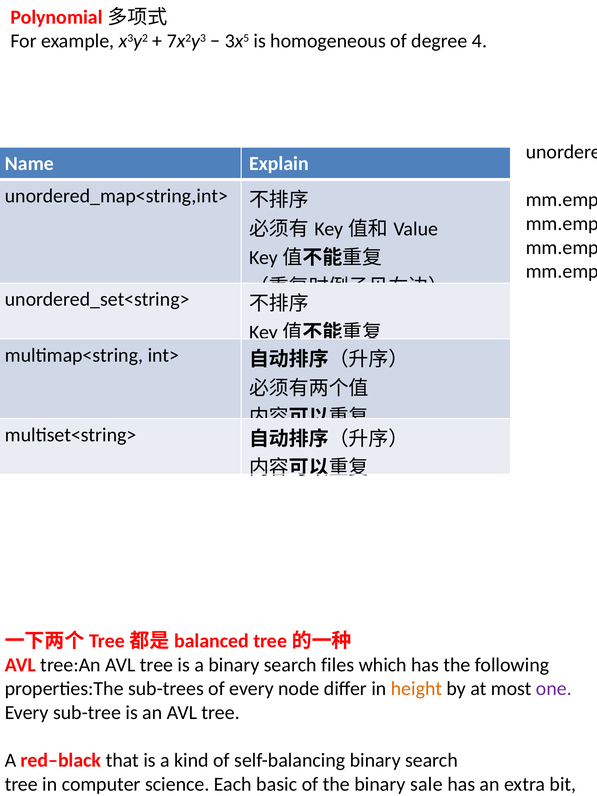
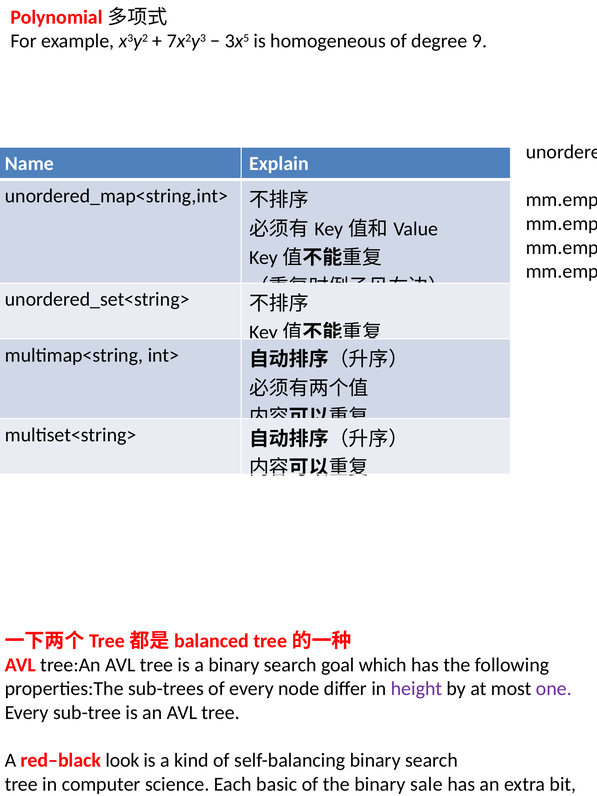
4: 4 -> 9 (480, 41)
files: files -> goal (338, 665)
height colour: orange -> purple (416, 689)
red–black that: that -> look (122, 760)
